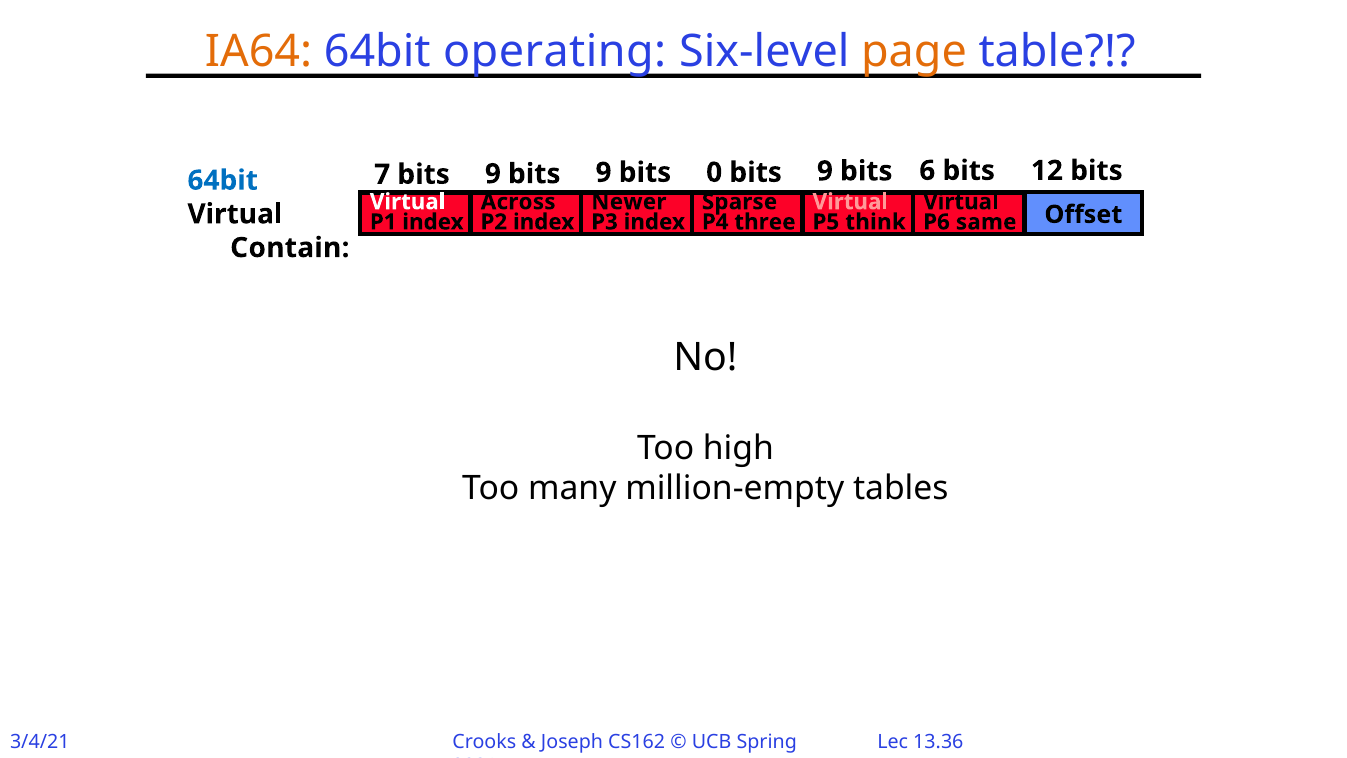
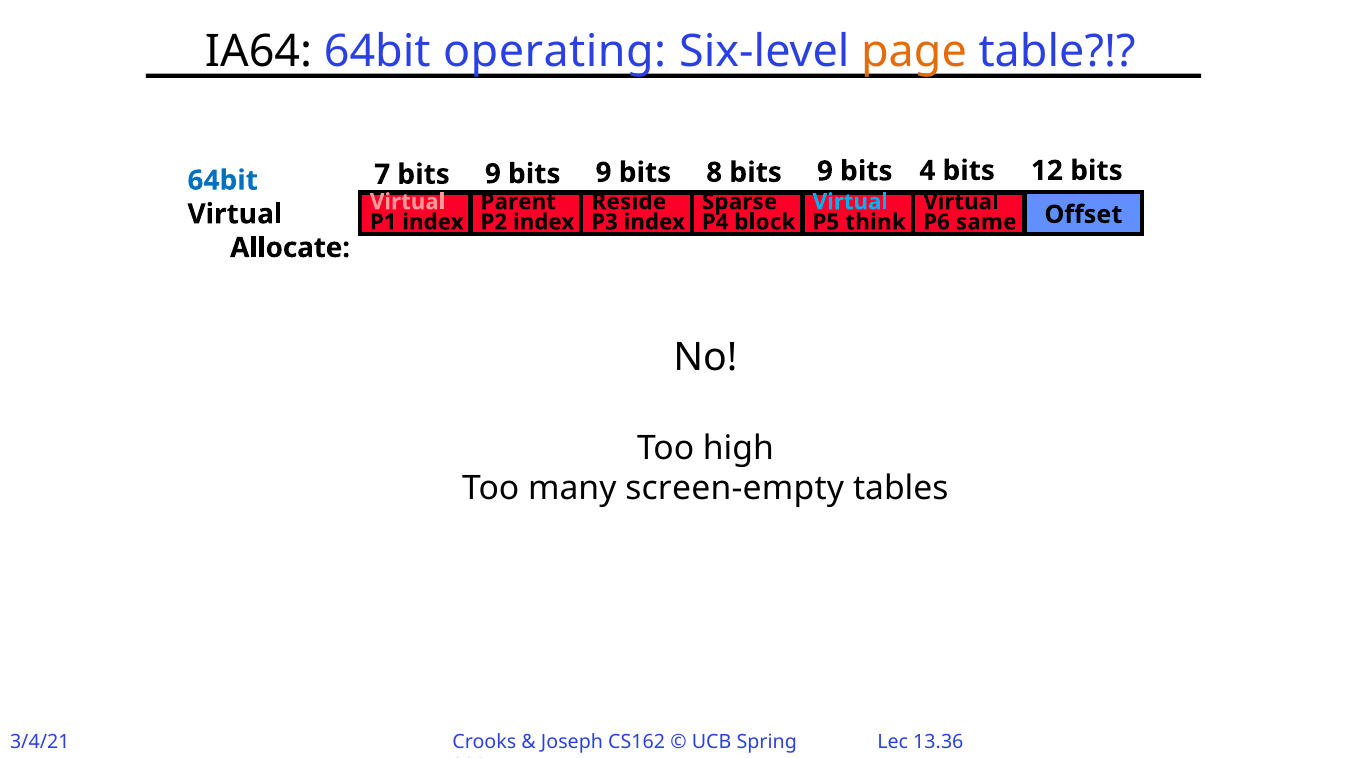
IA64 colour: orange -> black (258, 52)
6: 6 -> 4 (927, 171)
0: 0 -> 8 (714, 172)
Virtual colour: white -> pink (408, 202)
Across: Across -> Parent (518, 202)
Newer: Newer -> Reside (629, 202)
Virtual colour: pink -> light blue (850, 202)
three: three -> block (765, 222)
Contain: Contain -> Allocate (290, 248)
million-empty: million-empty -> screen-empty (735, 489)
